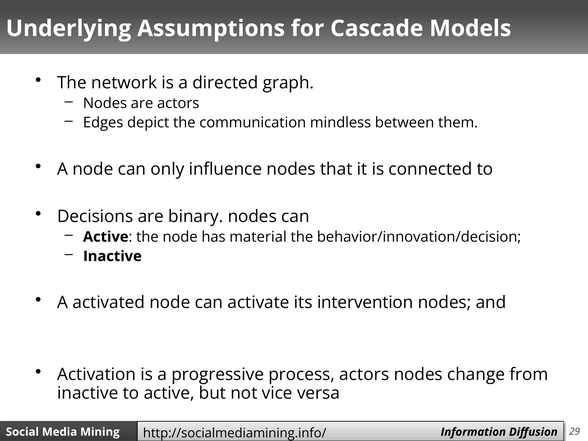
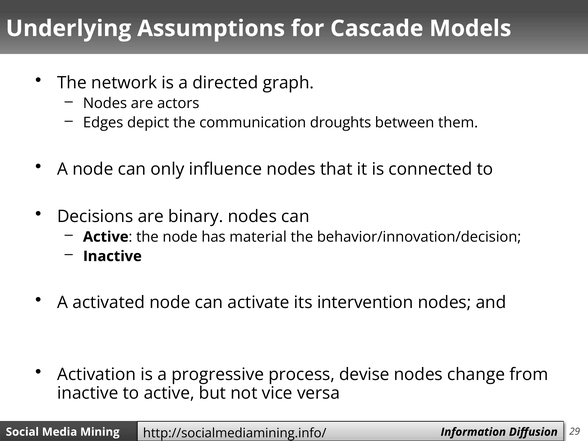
mindless: mindless -> droughts (341, 123)
process actors: actors -> devise (364, 375)
